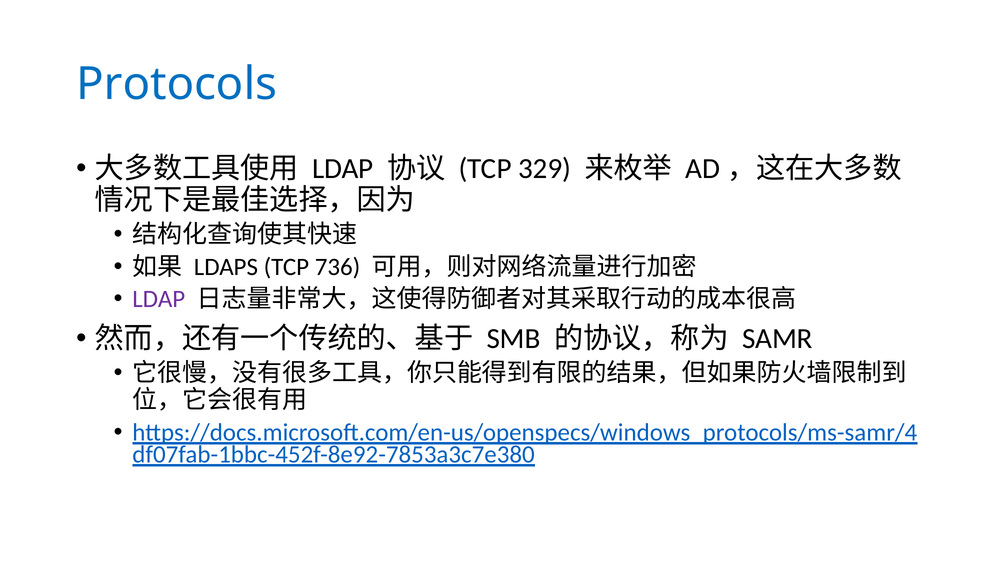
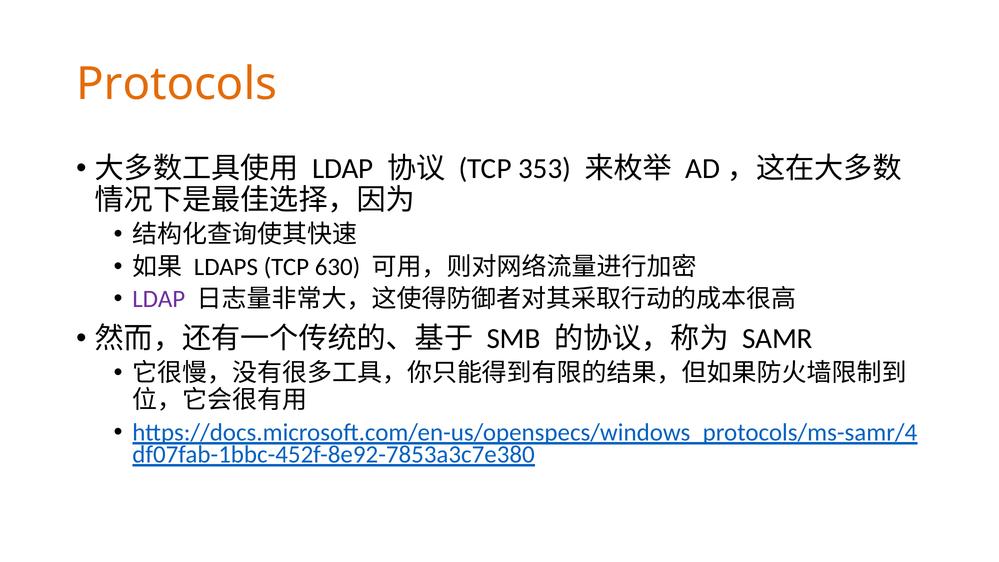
Protocols colour: blue -> orange (177, 84)
329: 329 -> 353 (545, 169)
736: 736 -> 630 (338, 267)
